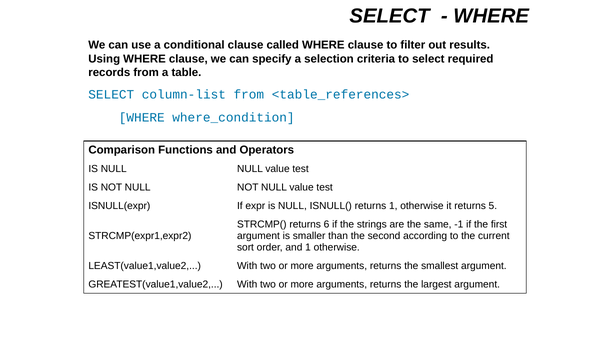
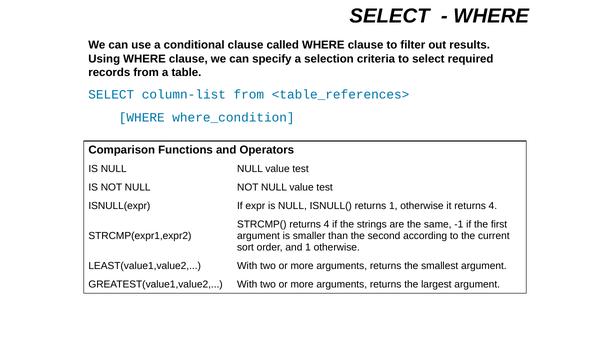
it returns 5: 5 -> 4 (493, 206)
STRCMP( returns 6: 6 -> 4 (327, 225)
